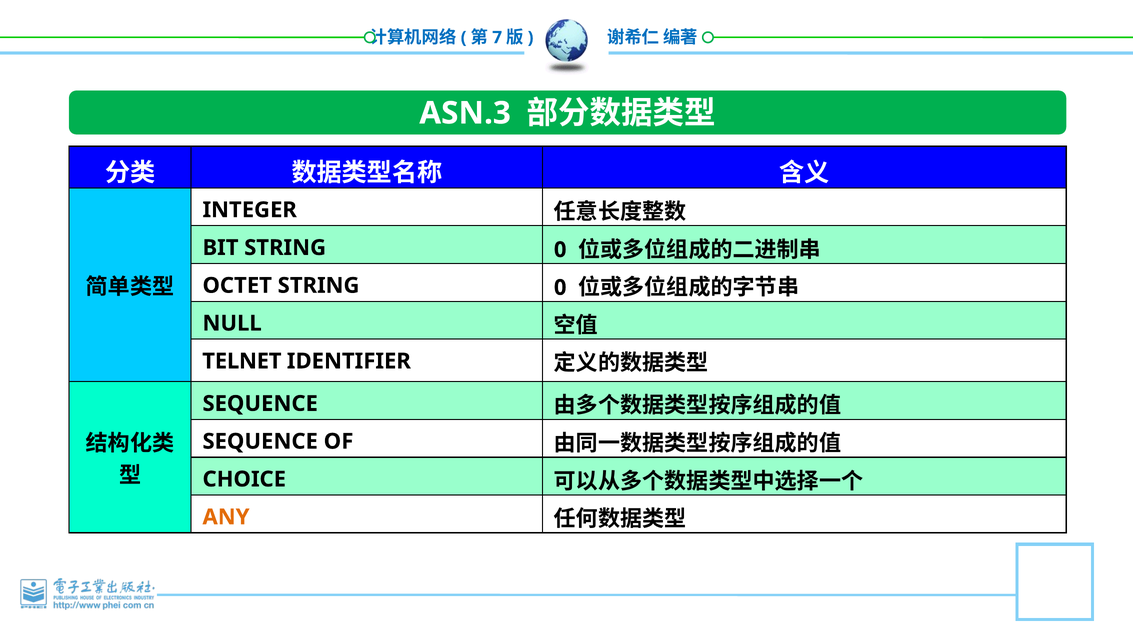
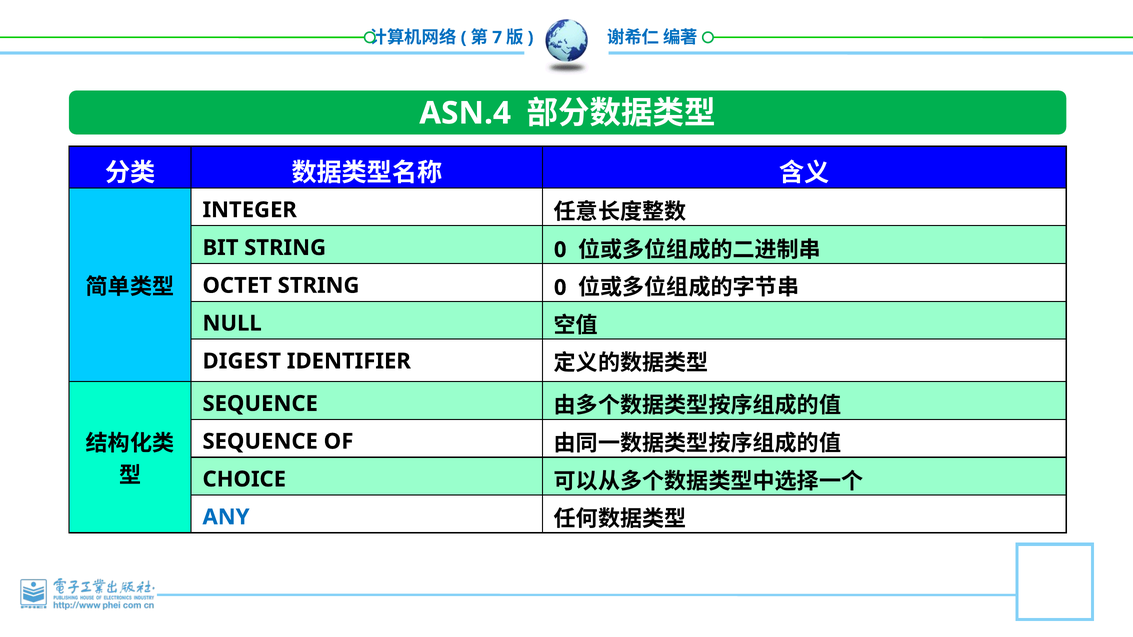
ASN.3: ASN.3 -> ASN.4 (465, 113)
TELNET: TELNET -> DIGEST (242, 361)
ANY colour: orange -> blue (226, 517)
